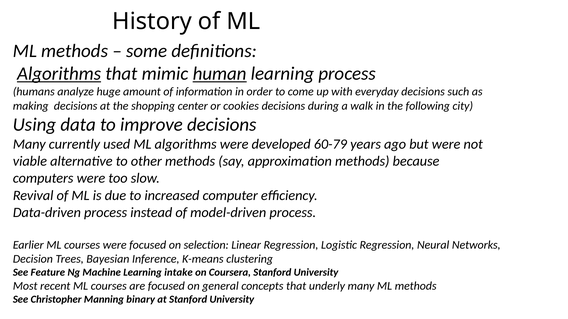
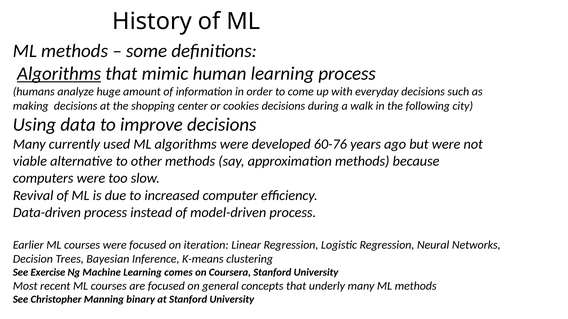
human underline: present -> none (220, 74)
60-79: 60-79 -> 60-76 (330, 145)
selection: selection -> iteration (206, 245)
Feature: Feature -> Exercise (48, 273)
intake: intake -> comes (178, 273)
